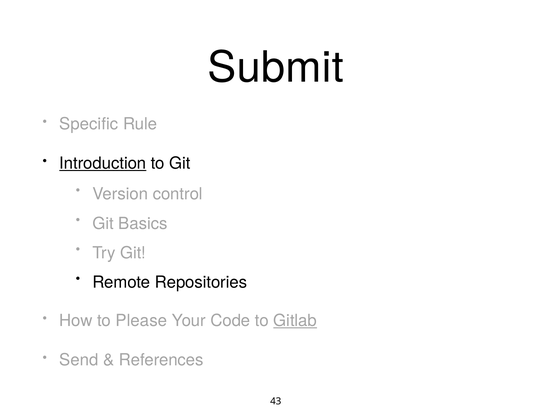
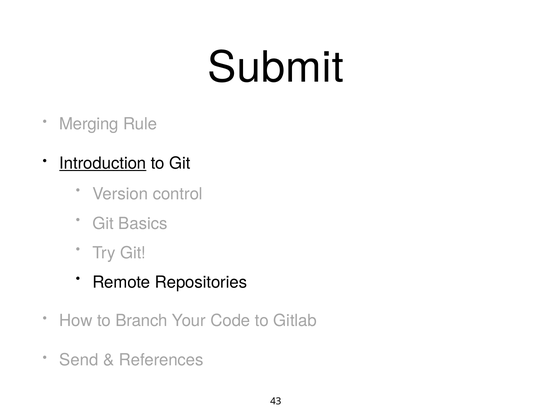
Specific: Specific -> Merging (89, 124)
Please: Please -> Branch (141, 321)
Gitlab underline: present -> none (295, 321)
